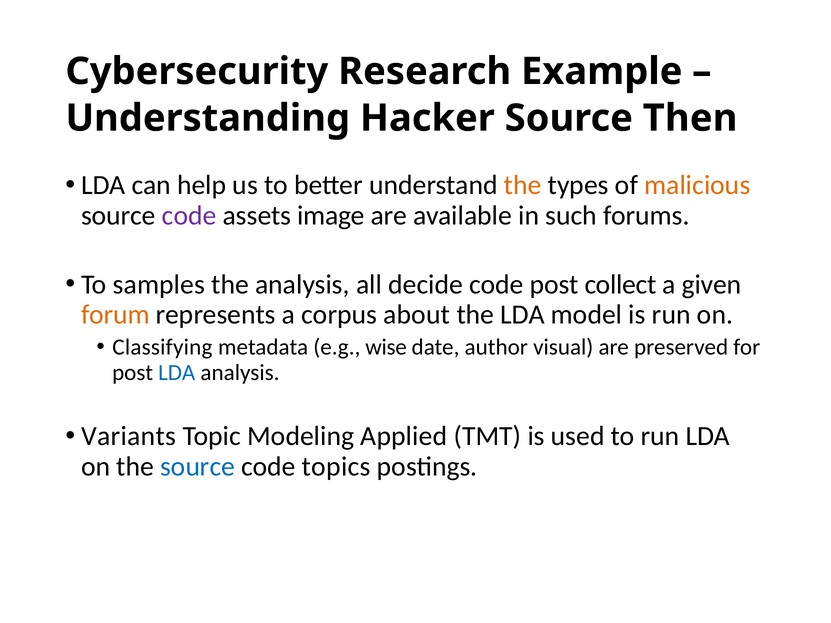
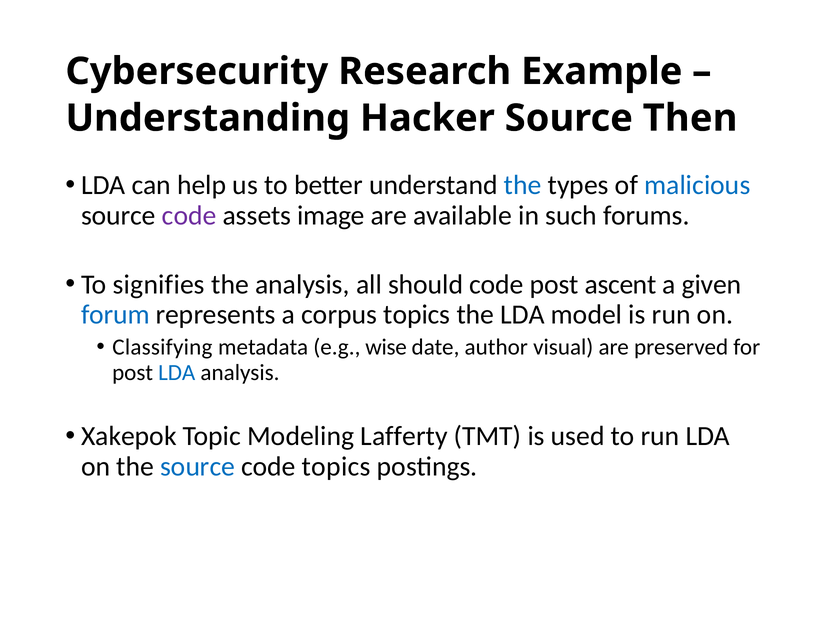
the colour: orange -> blue (523, 185)
malicious colour: orange -> blue (697, 185)
samples: samples -> signifies (159, 285)
decide: decide -> should (426, 285)
collect: collect -> ascent (621, 285)
forum colour: orange -> blue (115, 315)
corpus about: about -> topics (417, 315)
Variants: Variants -> Xakepok (129, 436)
Applied: Applied -> Lafferty (404, 436)
